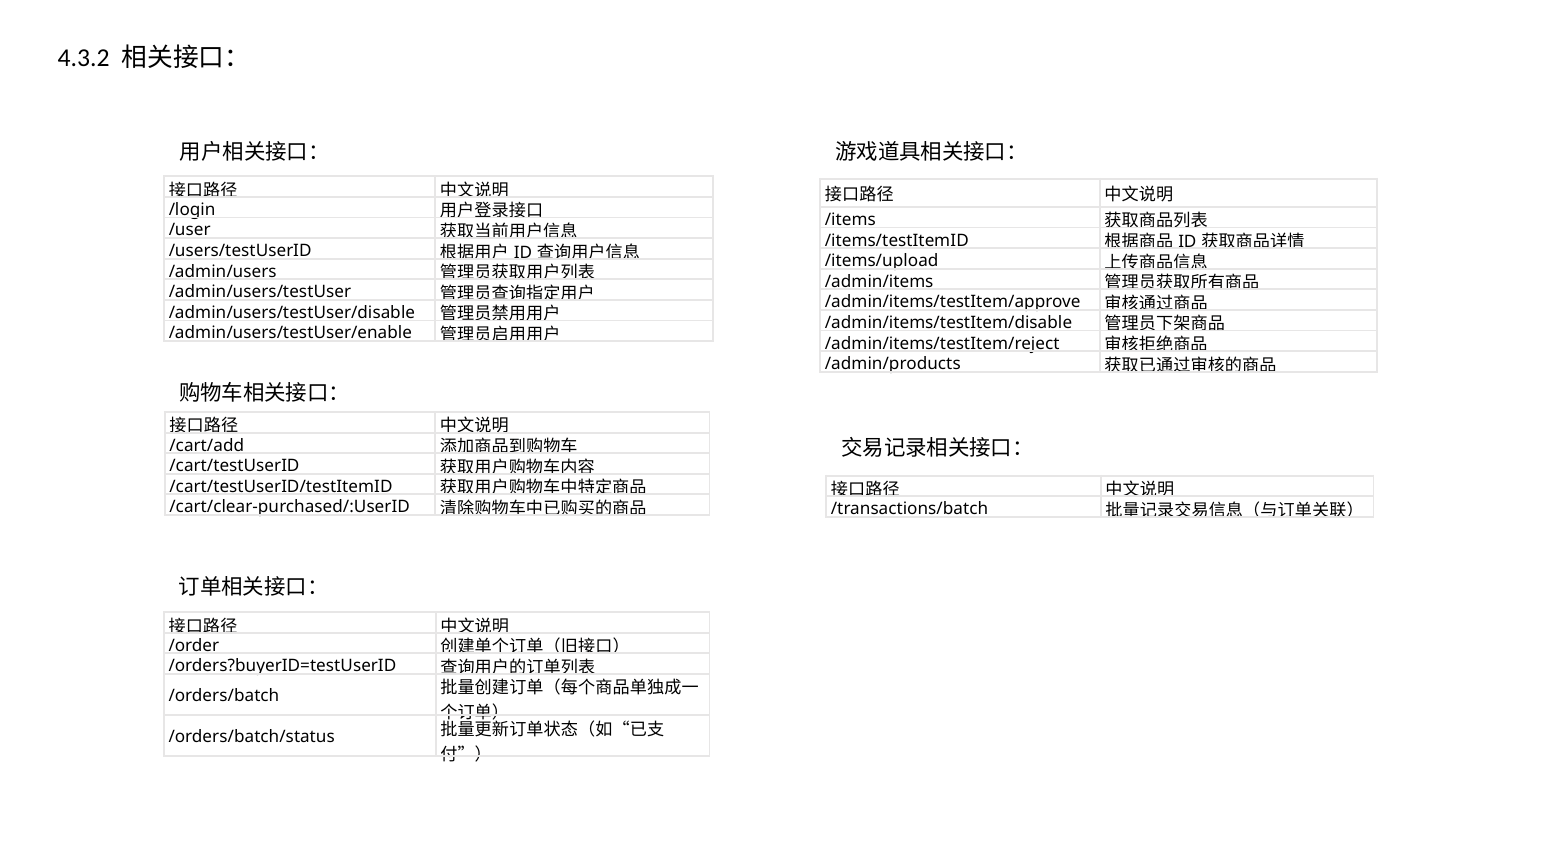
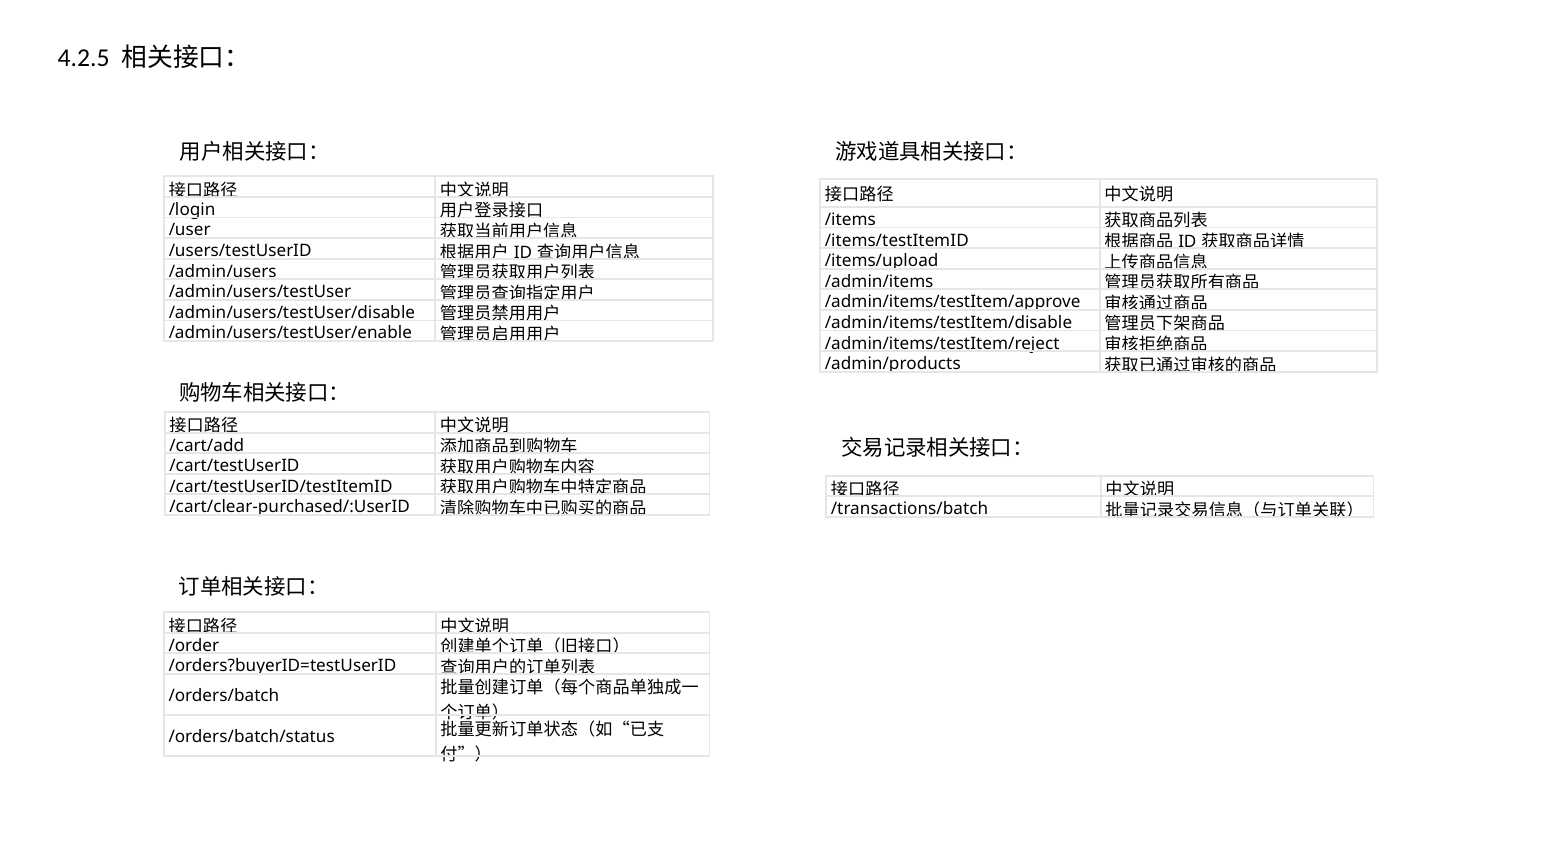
4.3.2: 4.3.2 -> 4.2.5 (84, 58)
